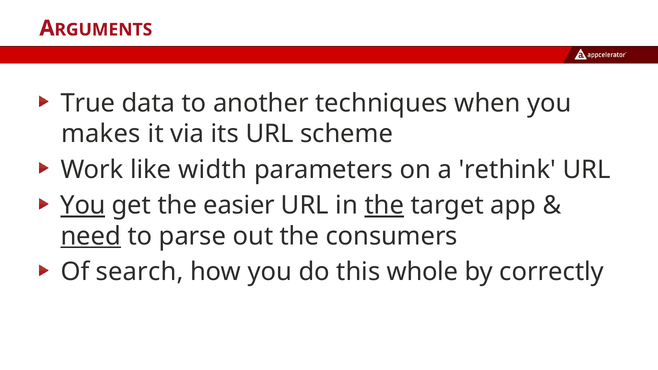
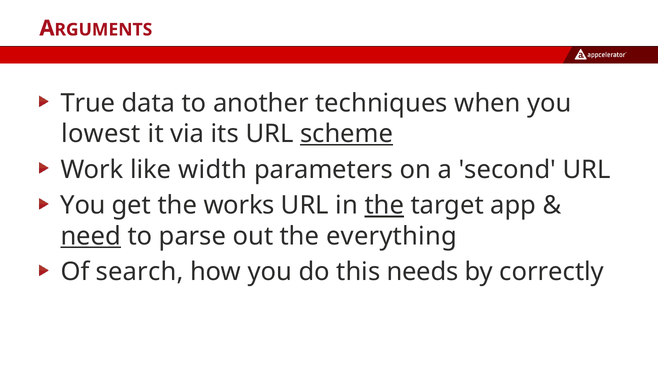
makes: makes -> lowest (101, 134)
scheme underline: none -> present (347, 134)
rethink: rethink -> second (507, 170)
You underline: present -> none (83, 206)
easier: easier -> works (239, 206)
consumers: consumers -> everything (392, 236)
whole: whole -> needs (423, 272)
